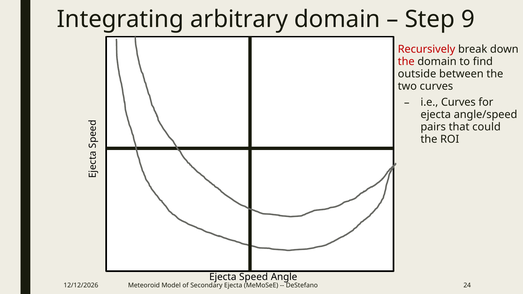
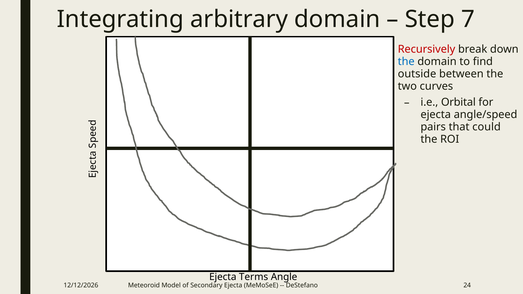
9: 9 -> 7 (468, 19)
the colour: red -> blue (406, 62)
i.e Curves: Curves -> Orbital (458, 102)
Speed: Speed -> Terms (254, 277)
